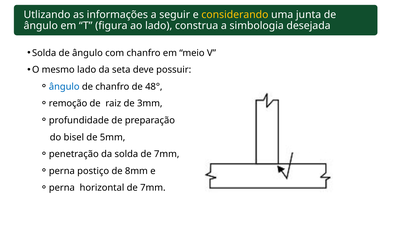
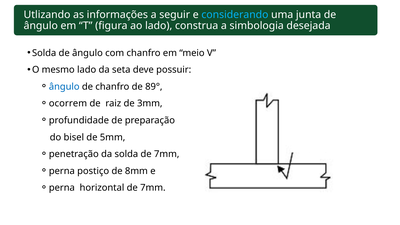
considerando colour: yellow -> light blue (235, 15)
48°: 48° -> 89° (154, 87)
remoção: remoção -> ocorrem (68, 104)
